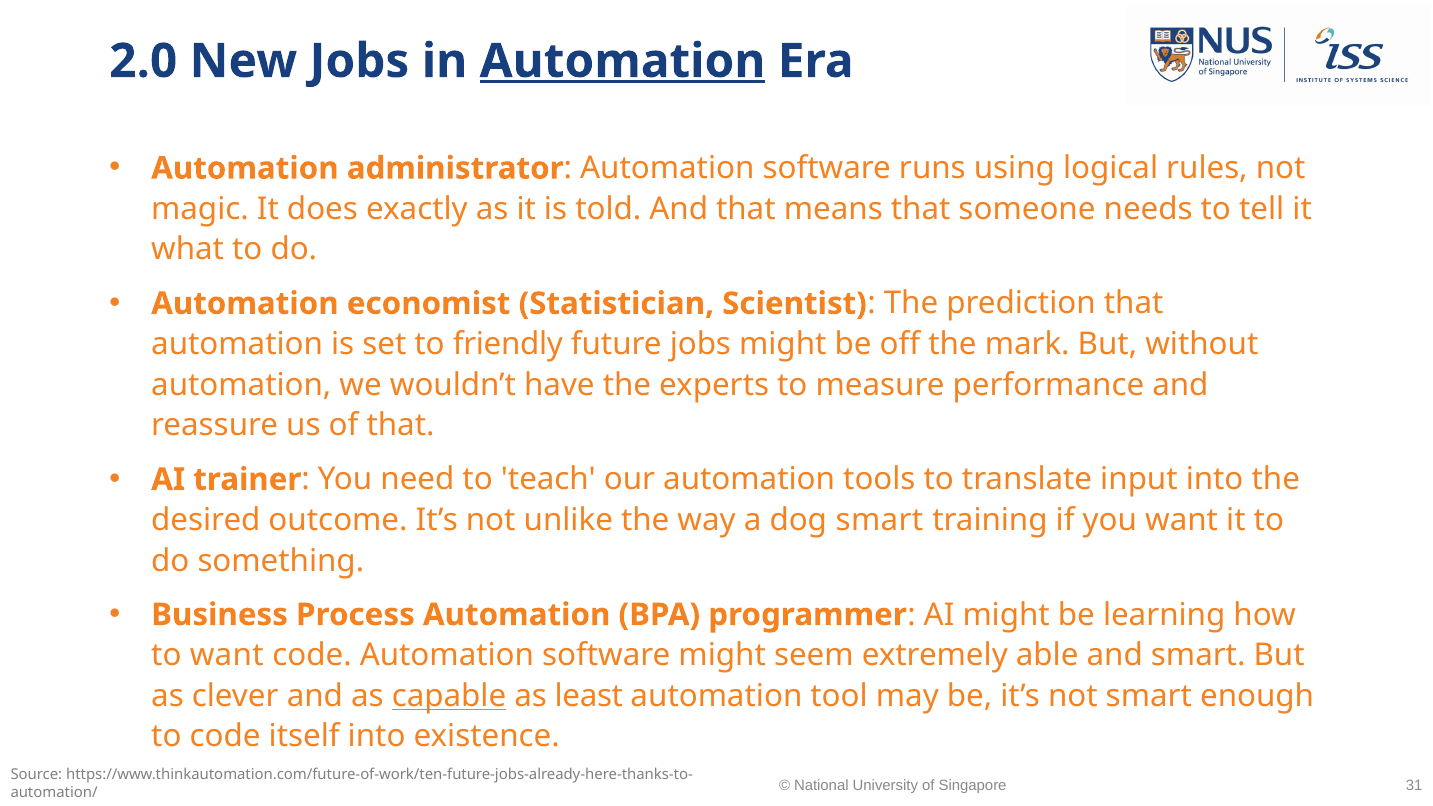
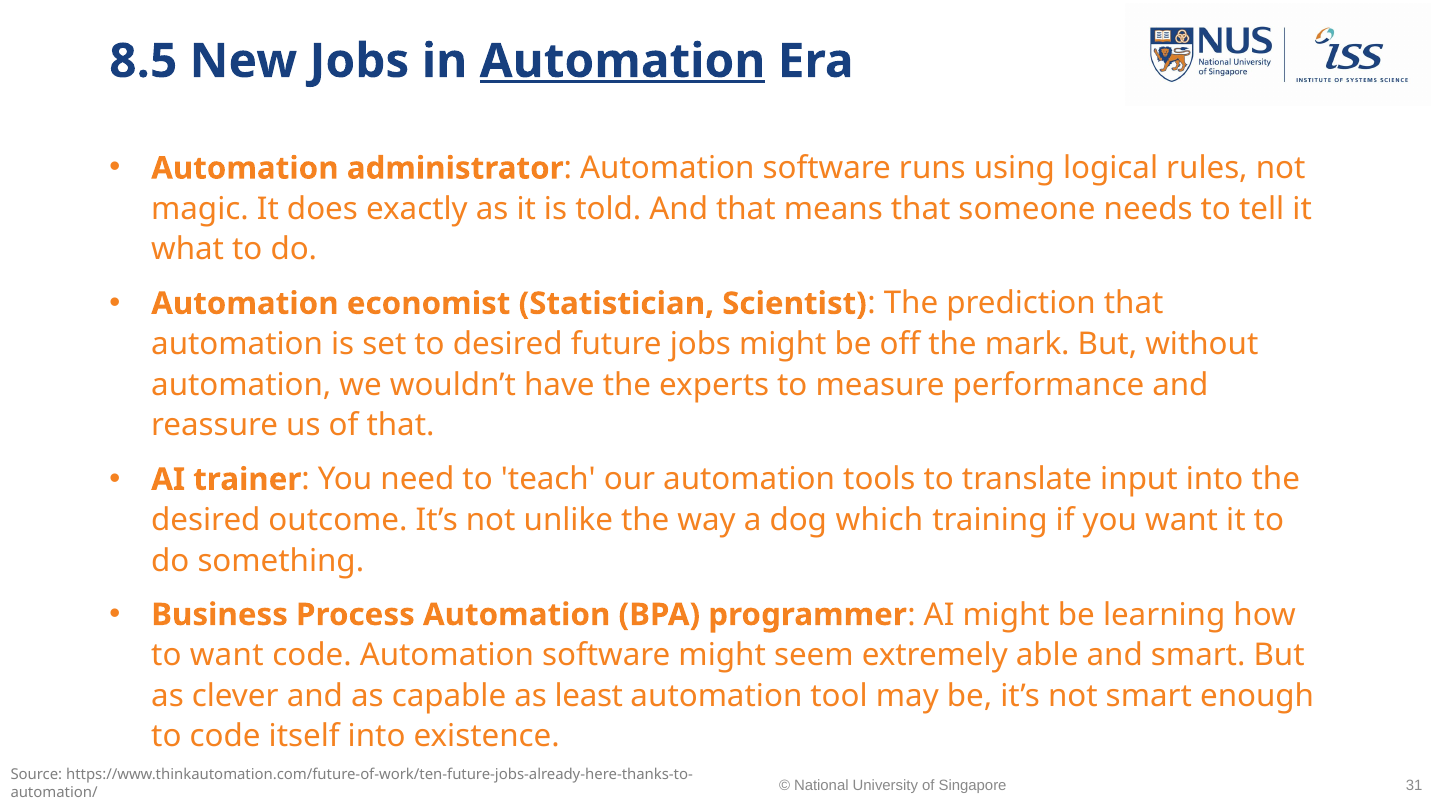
2.0: 2.0 -> 8.5 (143, 61)
to friendly: friendly -> desired (508, 344)
dog smart: smart -> which (879, 520)
capable underline: present -> none (449, 696)
